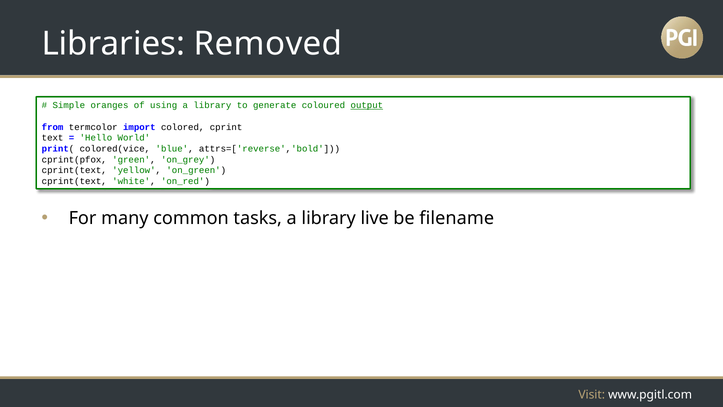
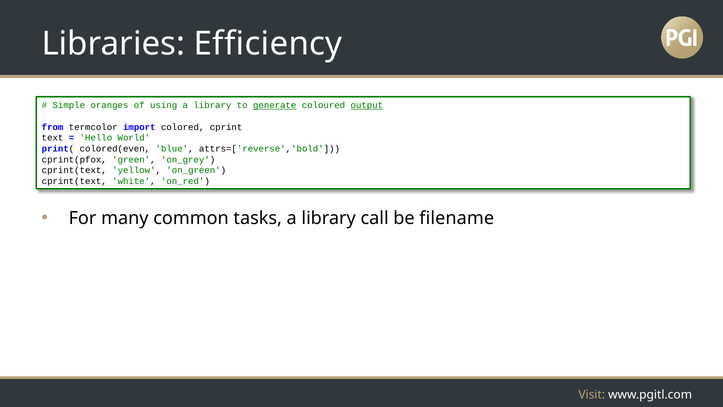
Removed: Removed -> Efficiency (268, 44)
generate underline: none -> present (275, 105)
colored(vice: colored(vice -> colored(even (115, 149)
live: live -> call (375, 218)
